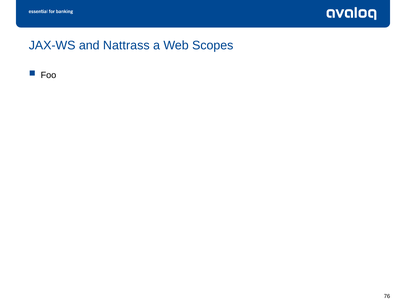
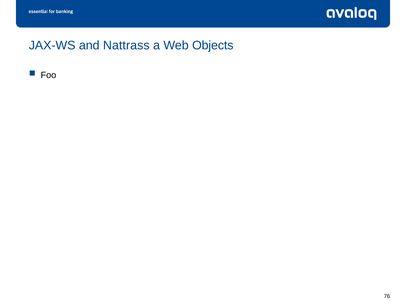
Scopes: Scopes -> Objects (213, 45)
